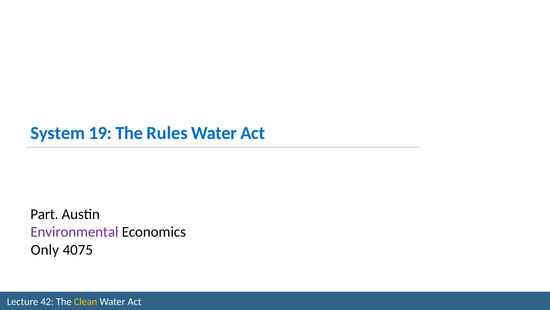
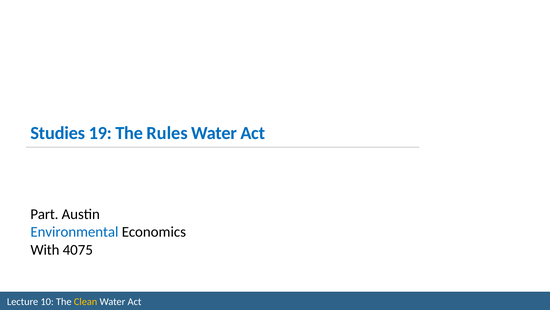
System: System -> Studies (58, 133)
Environmental colour: purple -> blue (74, 232)
Only: Only -> With (45, 249)
42: 42 -> 10 (47, 301)
